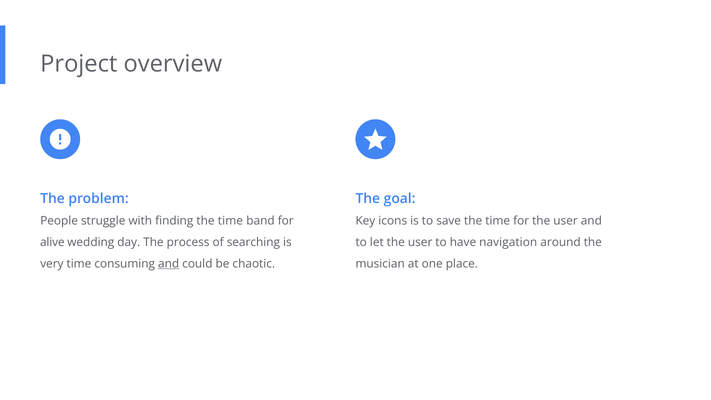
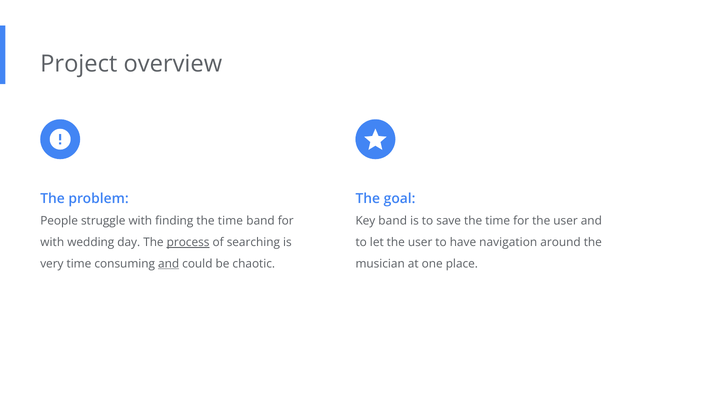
Key icons: icons -> band (393, 221)
alive: alive -> with (52, 242)
process underline: none -> present (188, 242)
